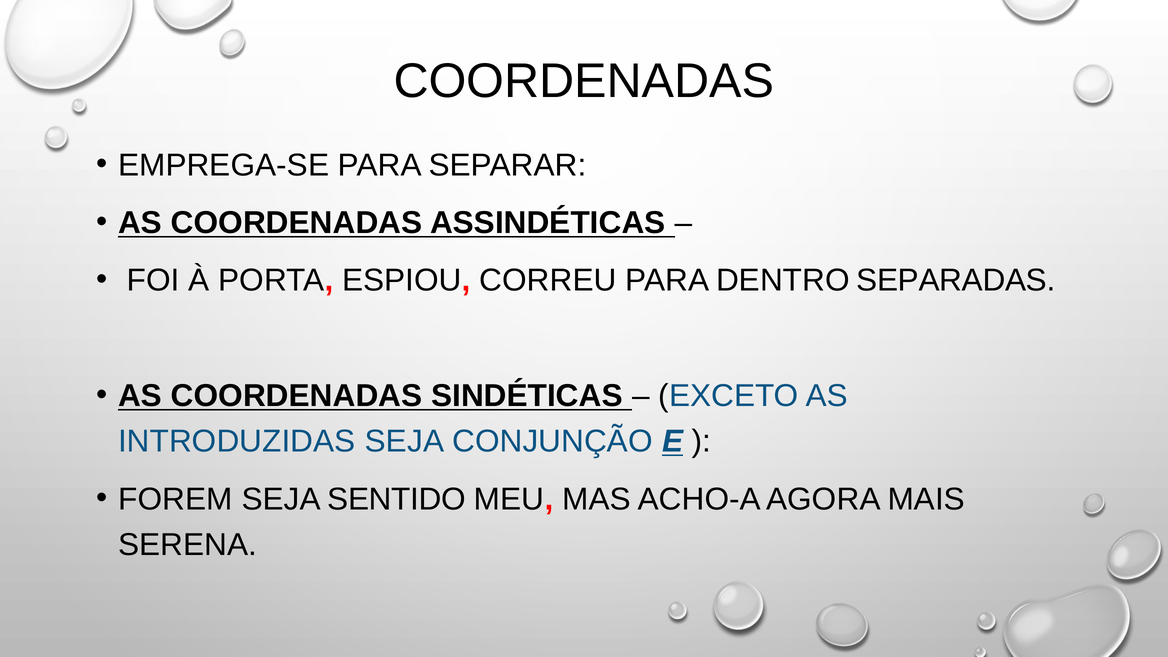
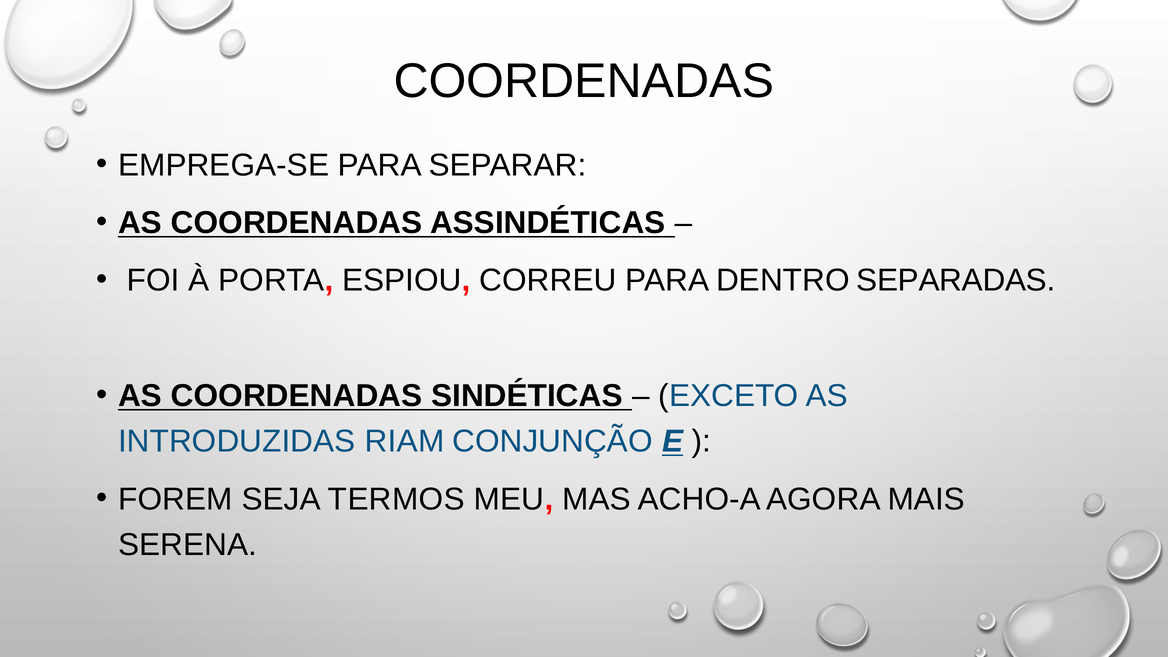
INTRODUZIDAS SEJA: SEJA -> RIAM (404, 441)
SENTIDO: SENTIDO -> TERMOS (396, 499)
